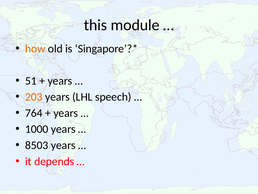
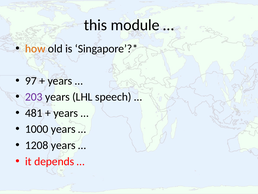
51: 51 -> 97 (31, 81)
203 colour: orange -> purple (34, 97)
764: 764 -> 481 (34, 113)
8503: 8503 -> 1208 (37, 145)
